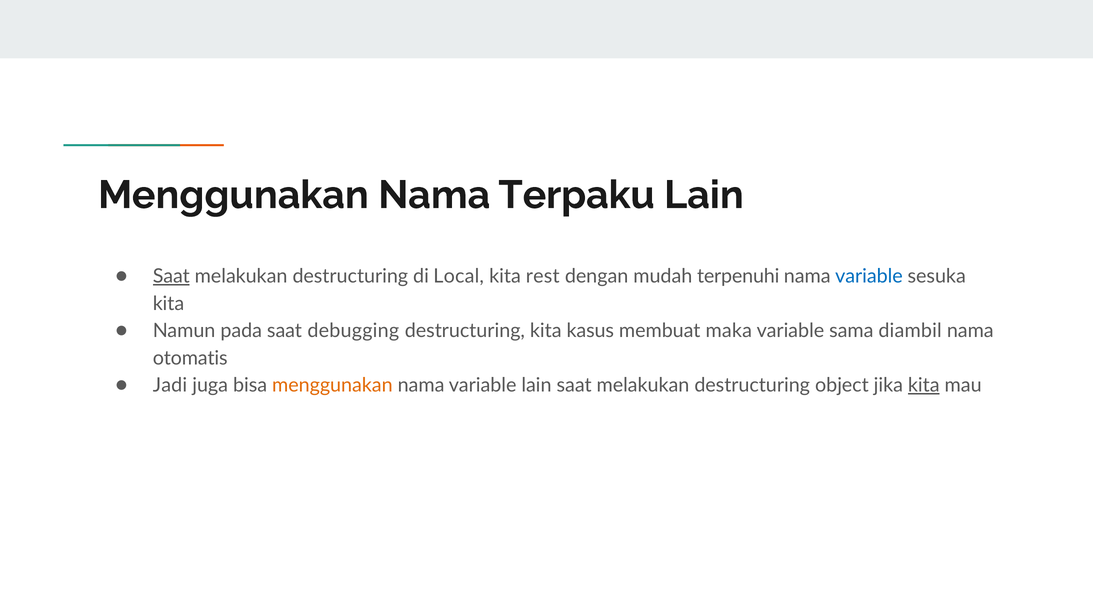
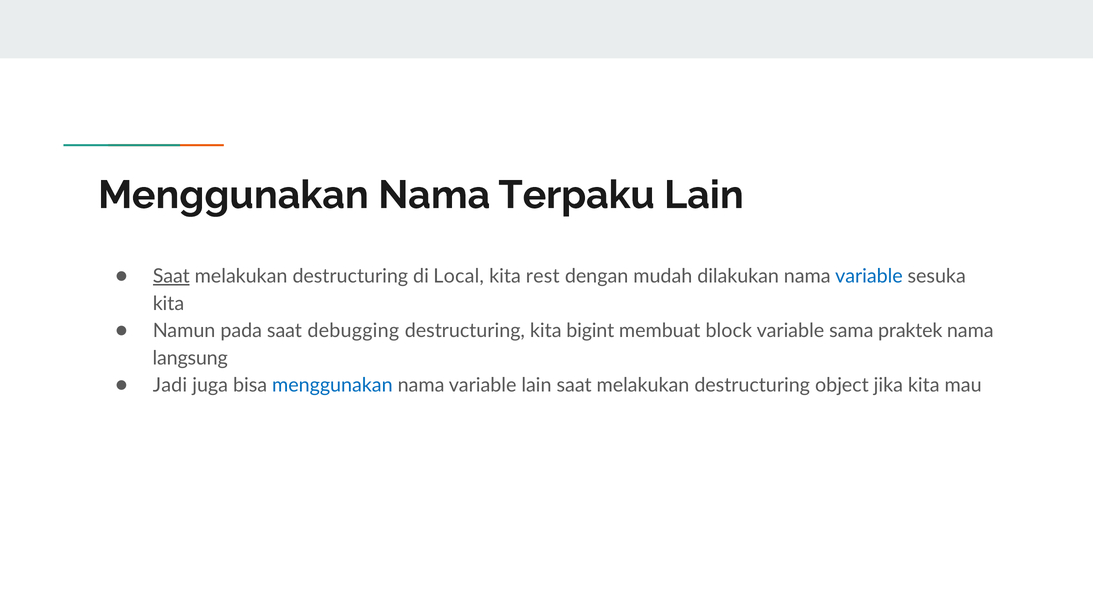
terpenuhi: terpenuhi -> dilakukan (738, 276)
kasus: kasus -> bigint (590, 331)
maka: maka -> block (729, 331)
diambil: diambil -> praktek (910, 331)
otomatis: otomatis -> langsung (190, 358)
menggunakan colour: orange -> blue (332, 385)
kita underline: present -> none (924, 385)
